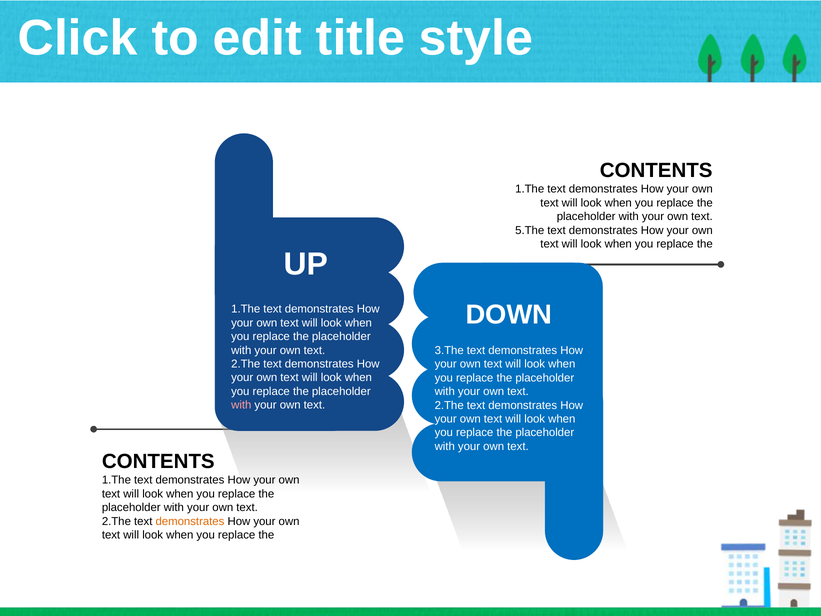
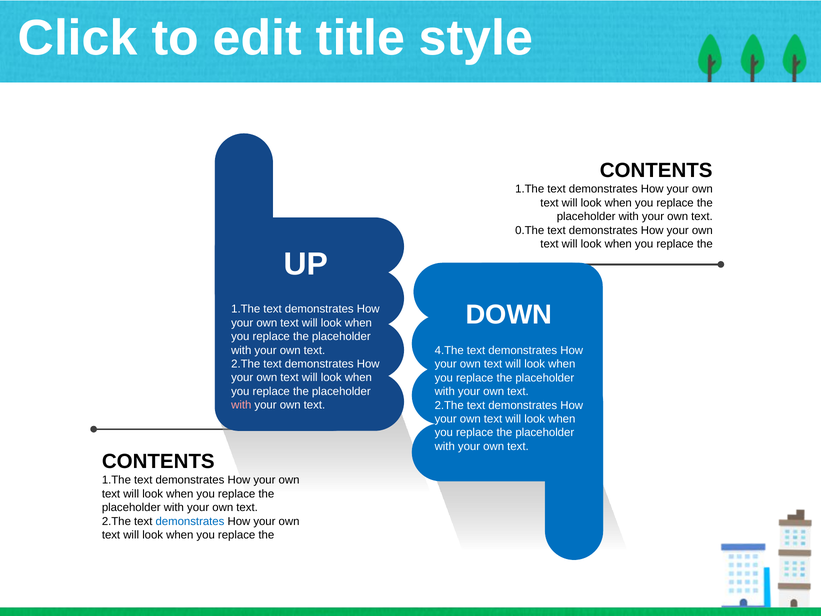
5.The: 5.The -> 0.The (530, 230)
3.The: 3.The -> 4.The (449, 350)
demonstrates colour: orange -> blue (190, 521)
